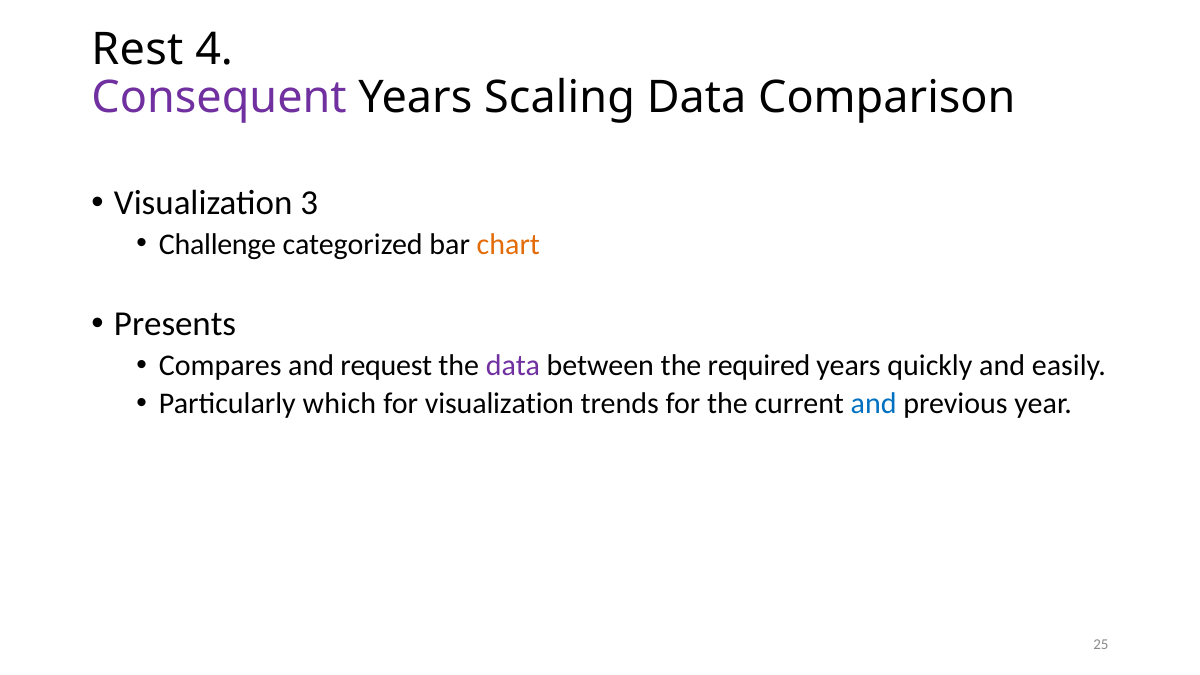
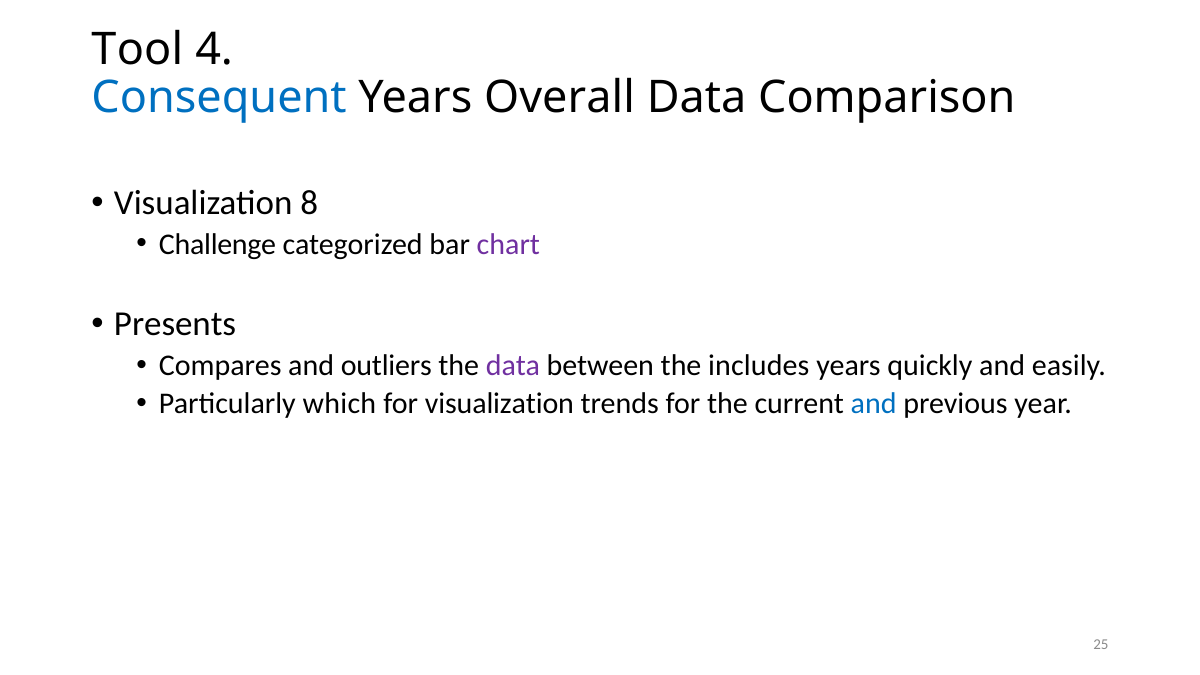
Rest: Rest -> Tool (137, 50)
Consequent colour: purple -> blue (219, 98)
Scaling: Scaling -> Overall (560, 98)
3: 3 -> 8 (309, 203)
chart colour: orange -> purple (508, 244)
request: request -> outliers (386, 365)
required: required -> includes (759, 365)
